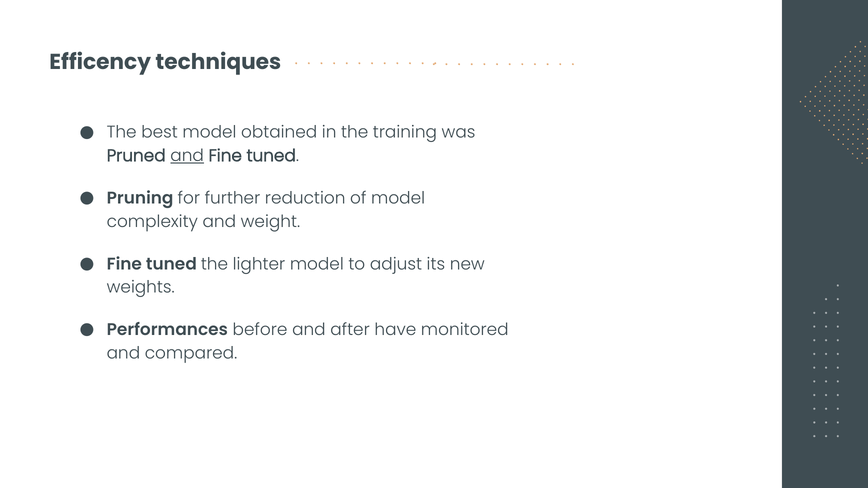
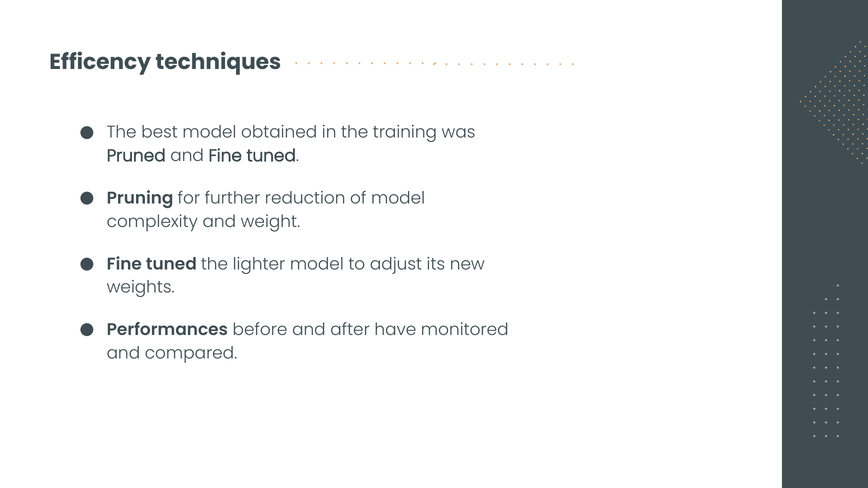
and underline: present -> none (187, 156)
